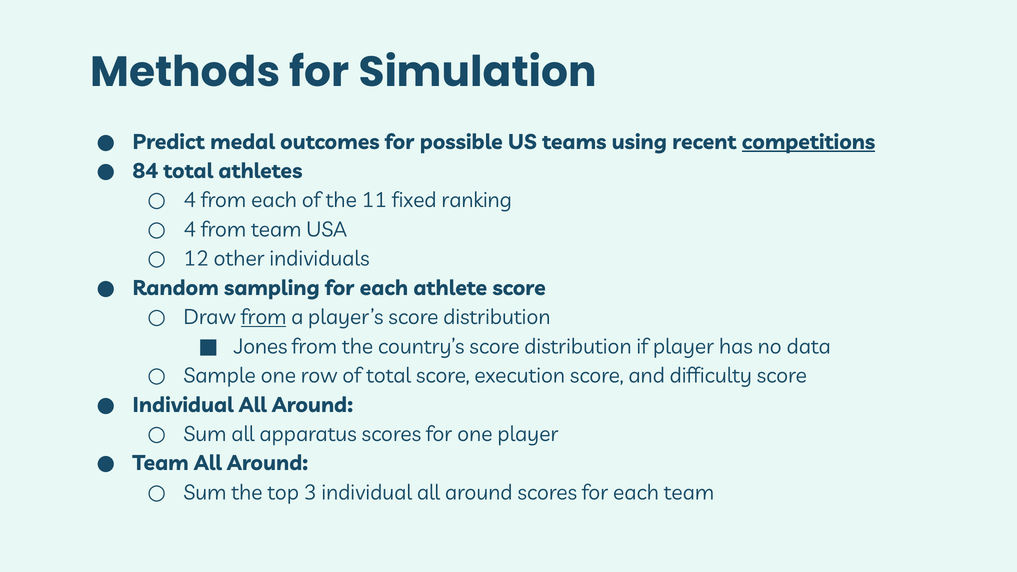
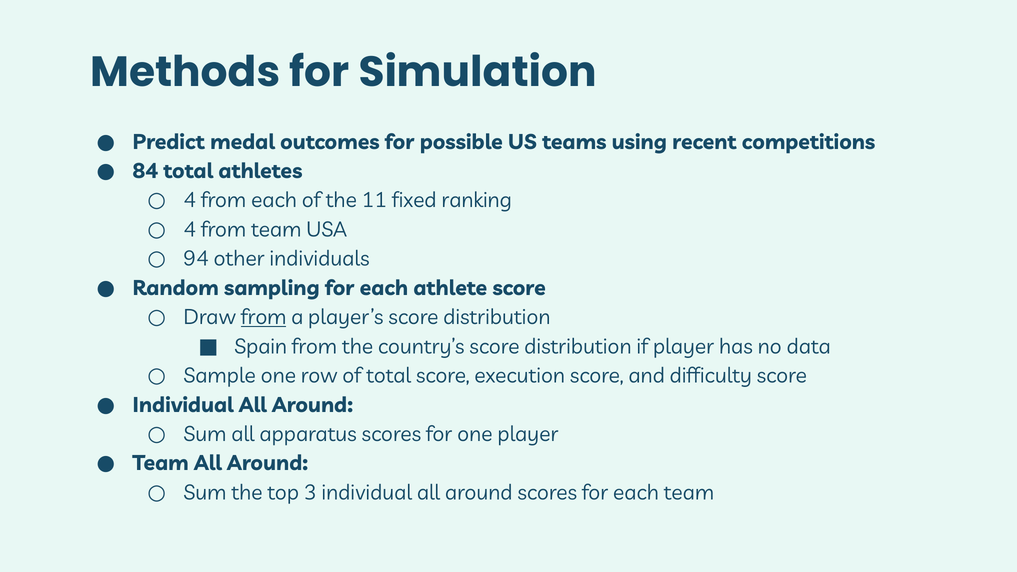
competitions underline: present -> none (809, 142)
12: 12 -> 94 (196, 259)
Jones: Jones -> Spain (261, 347)
